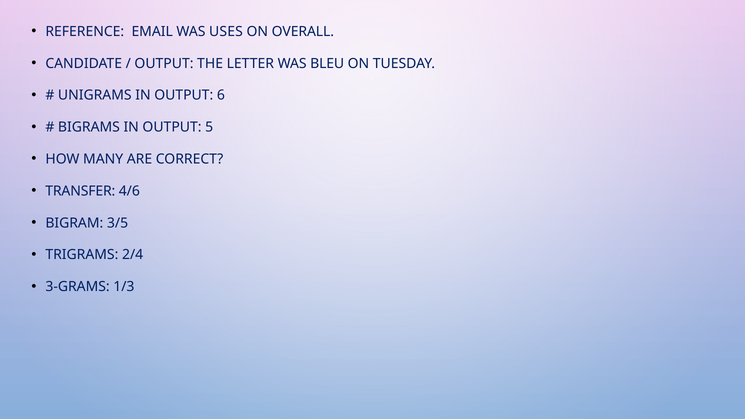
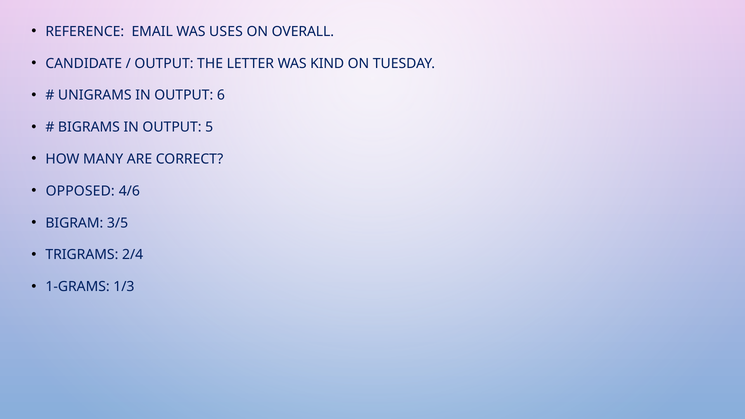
BLEU: BLEU -> KIND (327, 63)
TRANSFER: TRANSFER -> OPPOSED (80, 191)
3-GRAMS: 3-GRAMS -> 1-GRAMS (78, 287)
